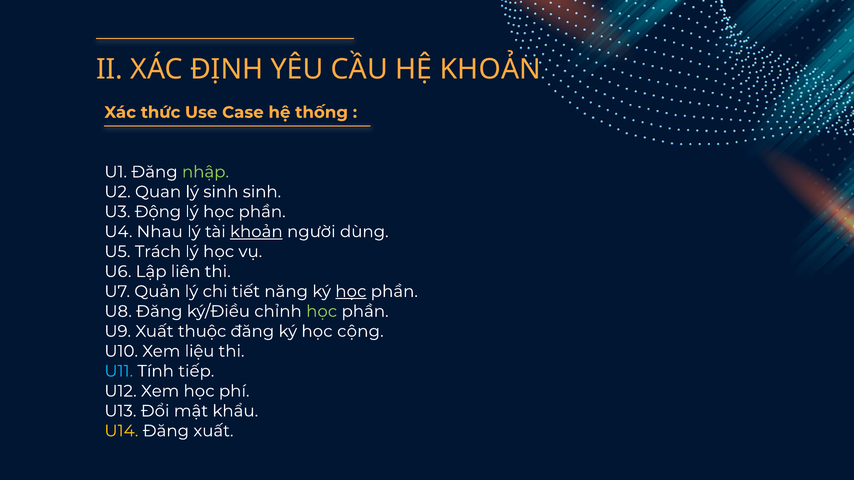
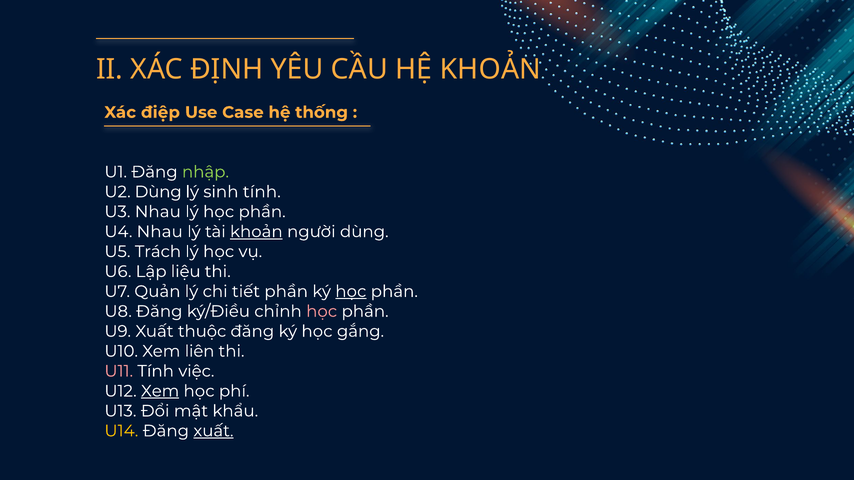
thức: thức -> điệp (160, 112)
U2 Quan: Quan -> Dùng (158, 192)
sinh sinh: sinh -> tính (262, 192)
U3 Động: Động -> Nhau (158, 212)
liên: liên -> liệu (186, 272)
tiết năng: năng -> phần (286, 292)
học colour: light green -> pink (322, 312)
cộng: cộng -> gắng (360, 332)
liệu: liệu -> liên (200, 351)
U11 colour: light blue -> pink (119, 371)
tiếp: tiếp -> việc (196, 371)
Xem underline: none -> present (160, 391)
xuất underline: none -> present (213, 431)
